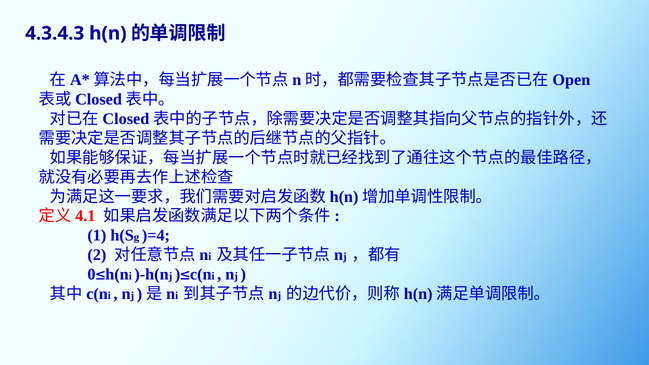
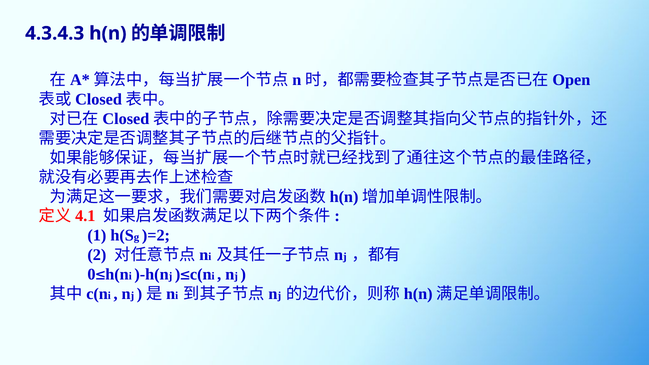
)=4: )=4 -> )=2 (156, 236)
